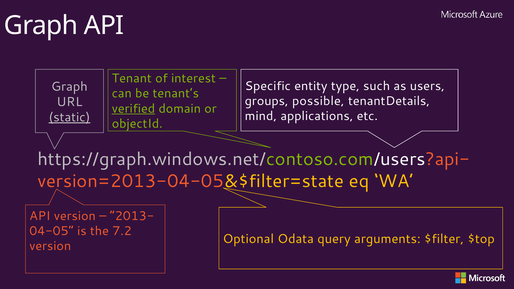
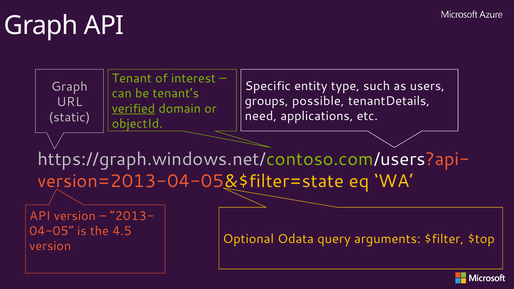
mind: mind -> need (261, 116)
static underline: present -> none (69, 117)
7.2: 7.2 -> 4.5 (122, 231)
